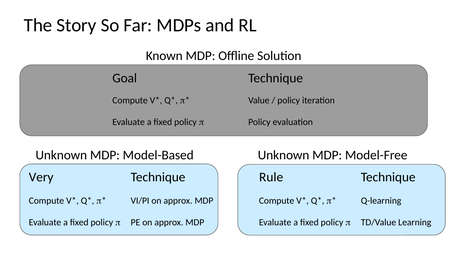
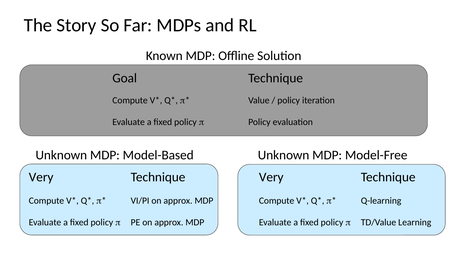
Rule: Rule -> Very (271, 177)
